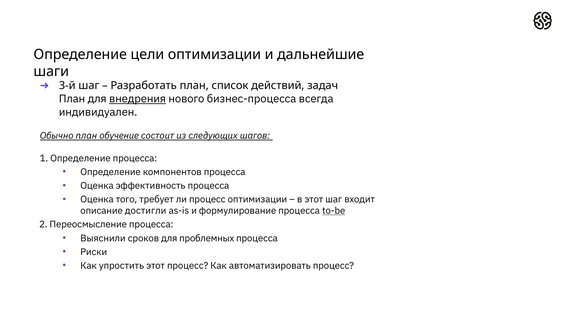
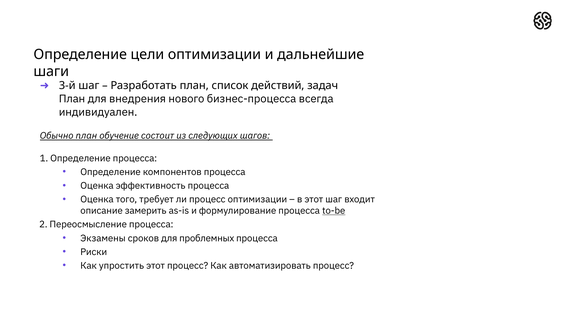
внедрения underline: present -> none (137, 99)
достигли: достигли -> замерить (146, 211)
Выяснили: Выяснили -> Экзамены (103, 238)
